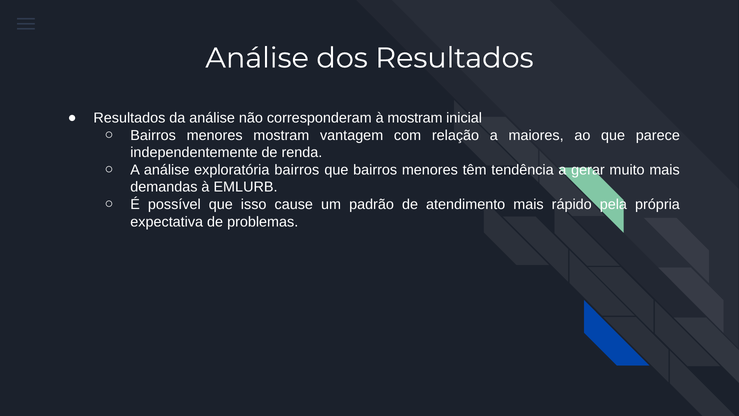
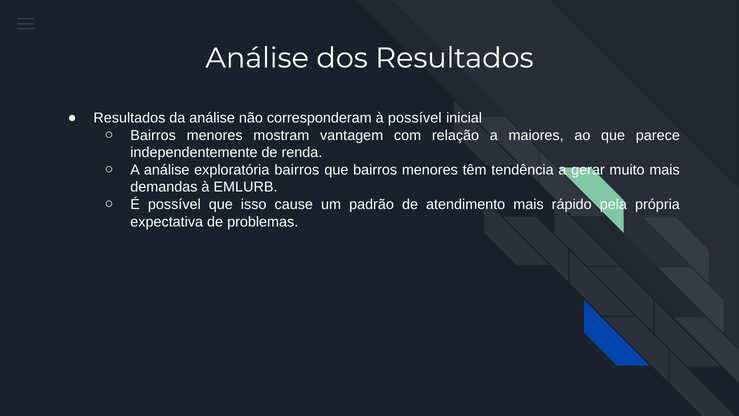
à mostram: mostram -> possível (415, 118)
